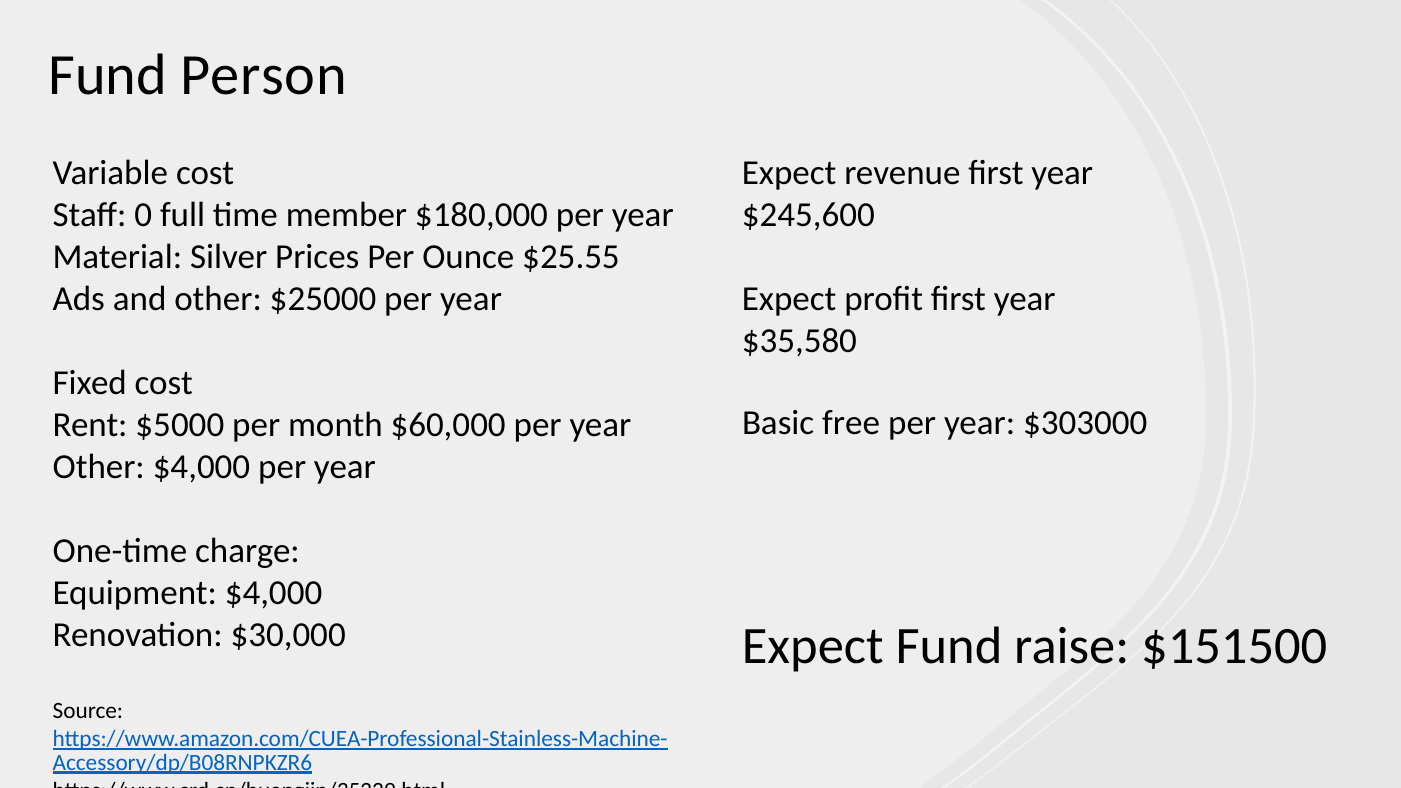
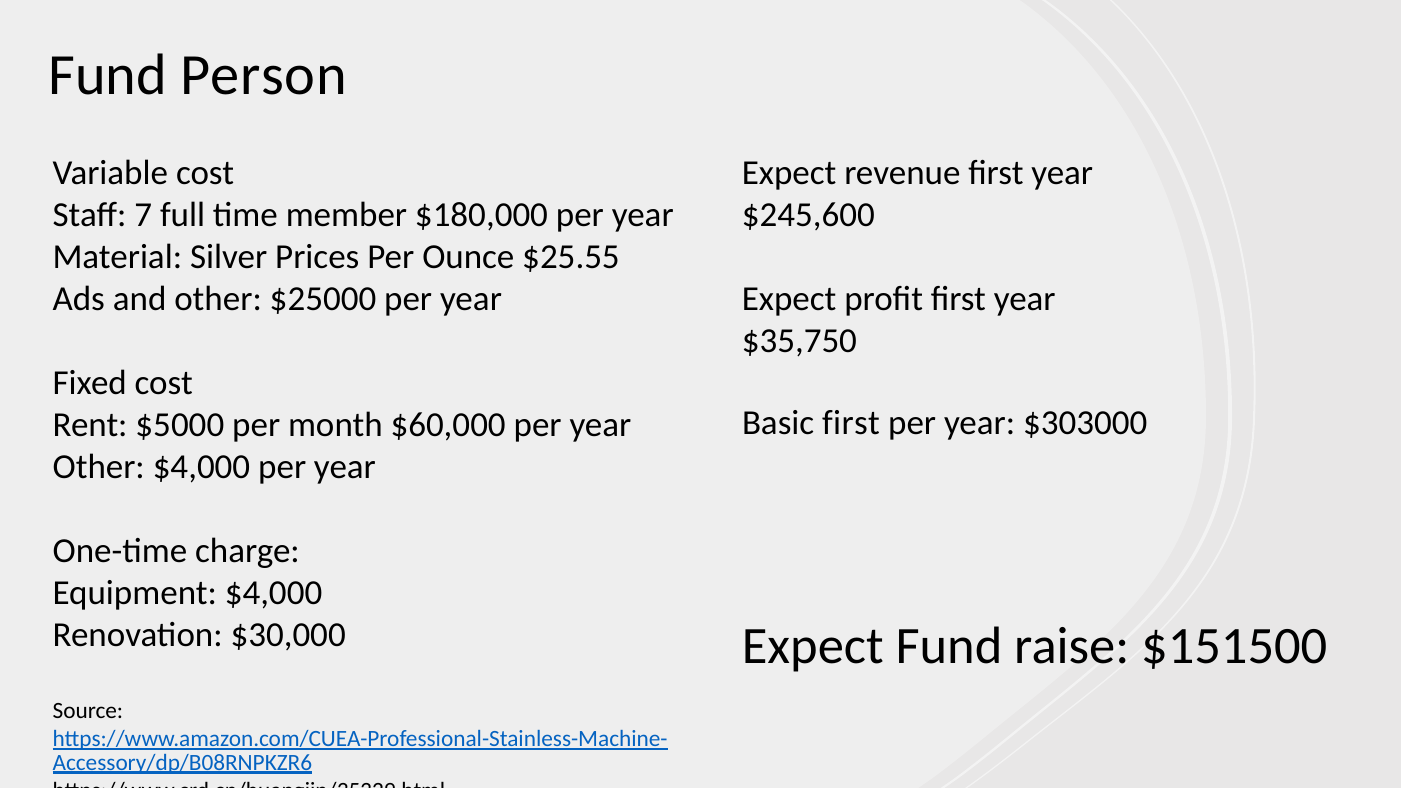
0: 0 -> 7 (143, 215)
$35,580: $35,580 -> $35,750 (799, 341)
Basic free: free -> first (851, 423)
